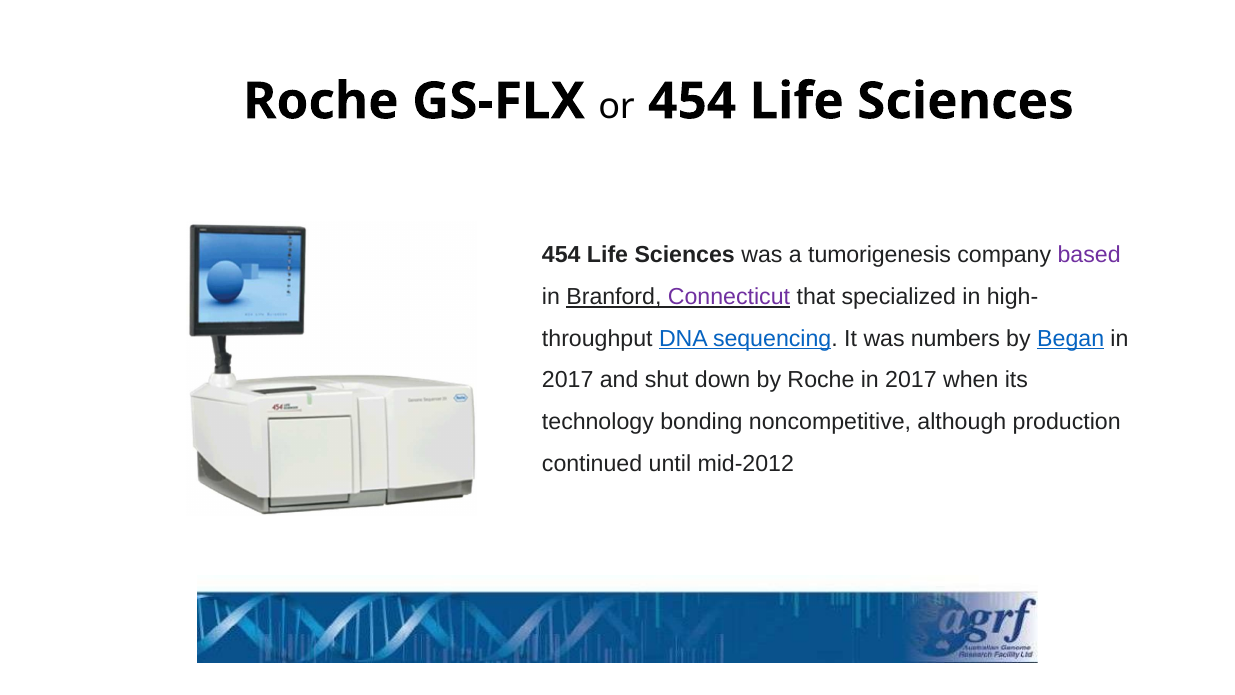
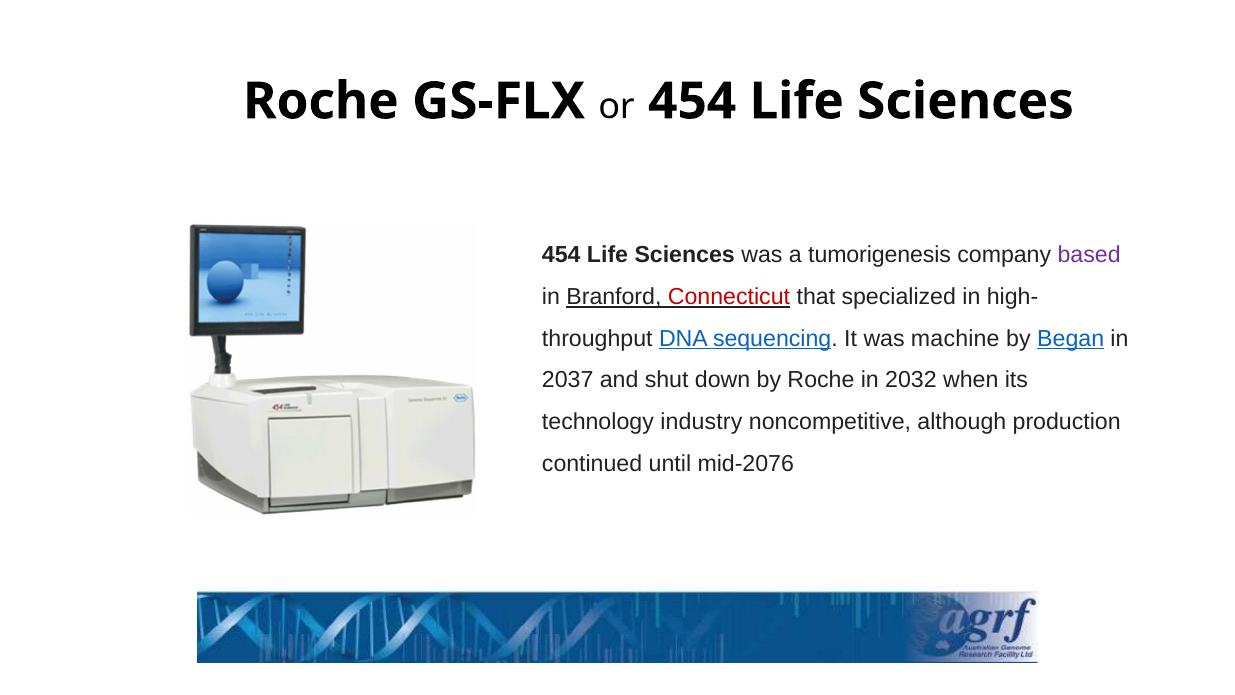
Connecticut colour: purple -> red (729, 297)
numbers: numbers -> machine (955, 338)
2017: 2017 -> 2037 (568, 380)
Roche in 2017: 2017 -> 2032 (911, 380)
bonding: bonding -> industry (701, 422)
mid-2012: mid-2012 -> mid-2076 (746, 463)
